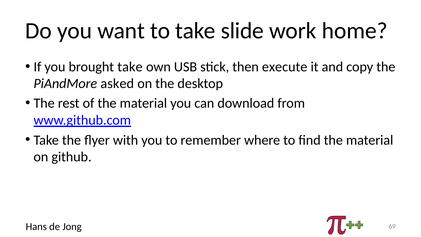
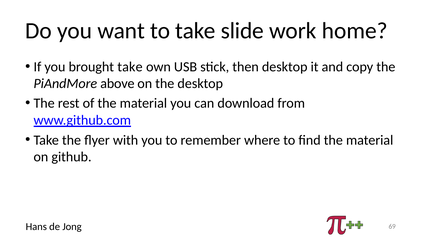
then execute: execute -> desktop (285, 67)
asked: asked -> above (117, 84)
